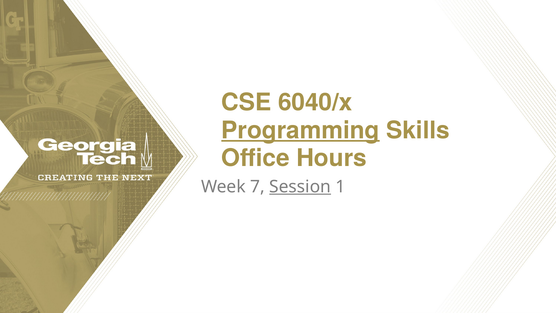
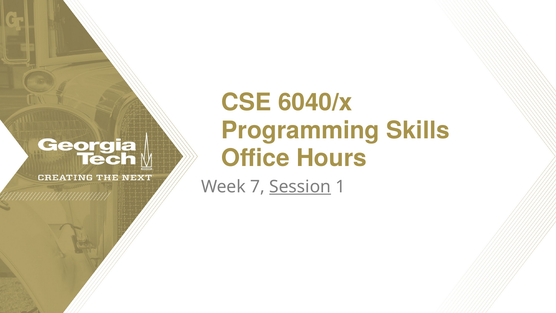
Programming underline: present -> none (300, 130)
